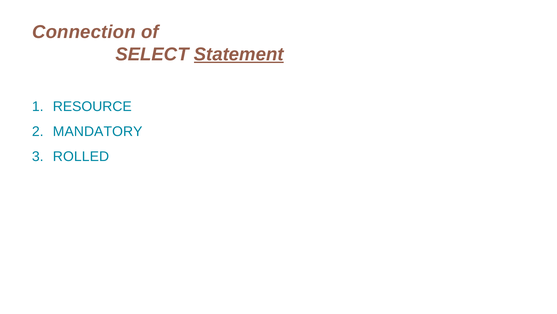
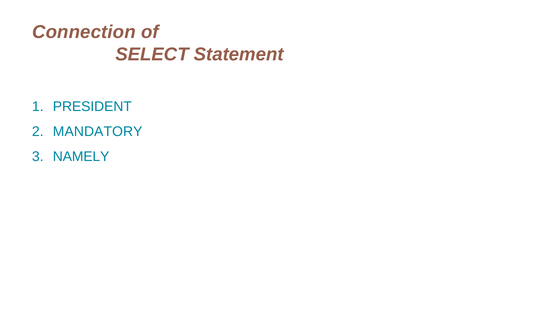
Statement underline: present -> none (239, 54)
RESOURCE: RESOURCE -> PRESIDENT (92, 106)
ROLLED: ROLLED -> NAMELY (81, 156)
